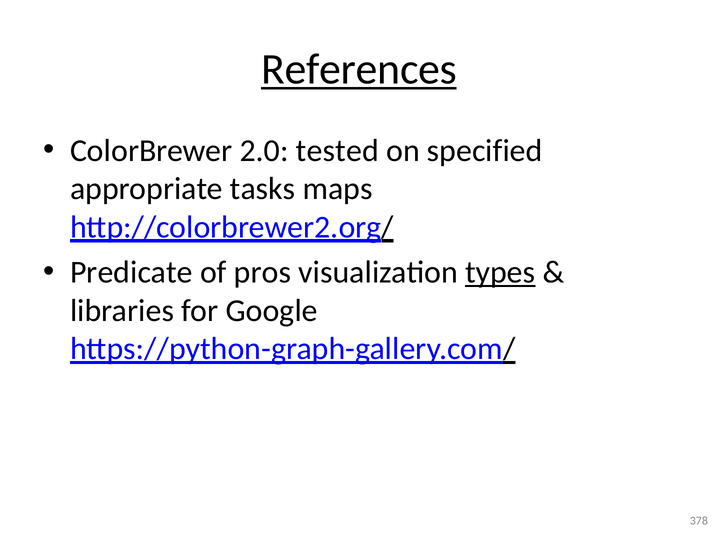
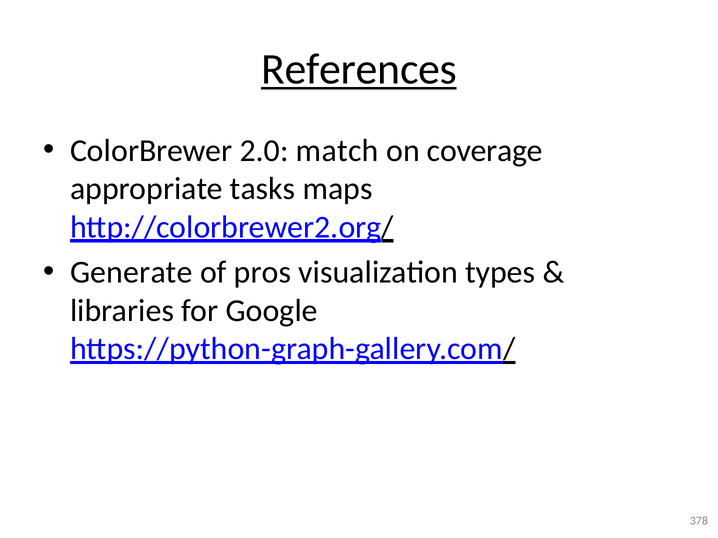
tested: tested -> match (337, 151)
specified: specified -> coverage (485, 151)
Predicate: Predicate -> Generate (131, 273)
types underline: present -> none (500, 273)
